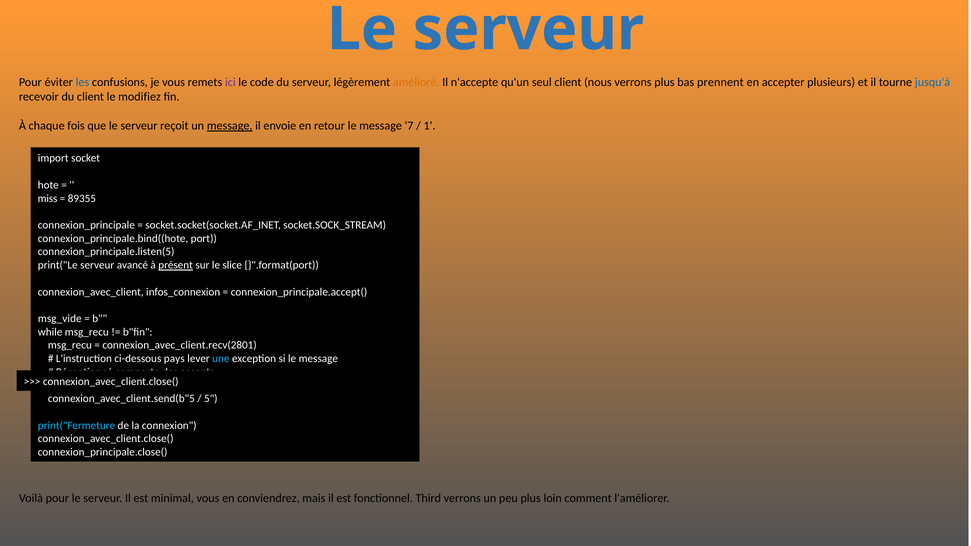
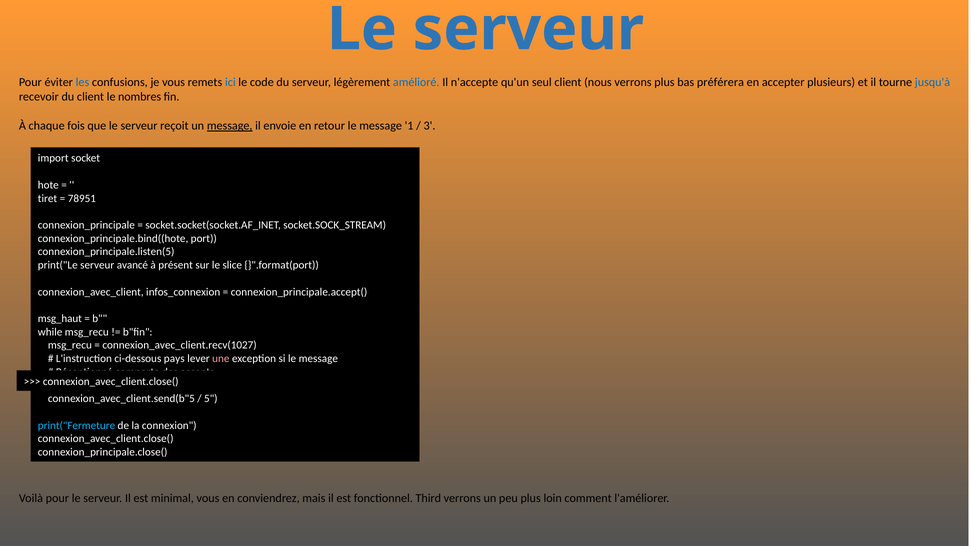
ici colour: purple -> blue (230, 82)
amélioré colour: orange -> blue (416, 82)
prennent: prennent -> préférera (720, 82)
modifiez: modifiez -> nombres (140, 97)
7: 7 -> 1 (409, 126)
1: 1 -> 3 (430, 126)
miss: miss -> tiret (48, 198)
89355: 89355 -> 78951 (82, 198)
présent underline: present -> none (176, 265)
msg_vide: msg_vide -> msg_haut (60, 319)
connexion_avec_client.recv(2801: connexion_avec_client.recv(2801 -> connexion_avec_client.recv(1027 (180, 345)
une colour: light blue -> pink (221, 359)
